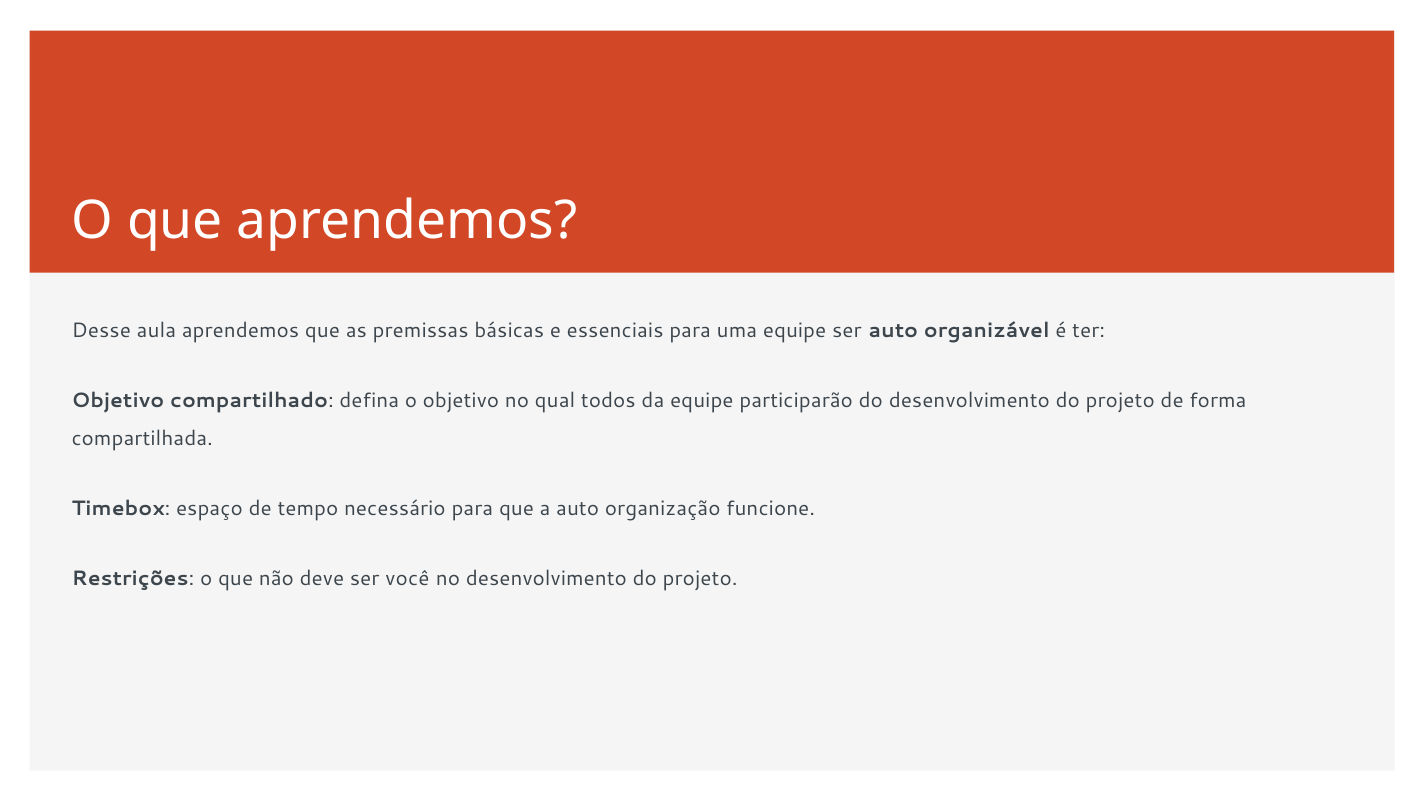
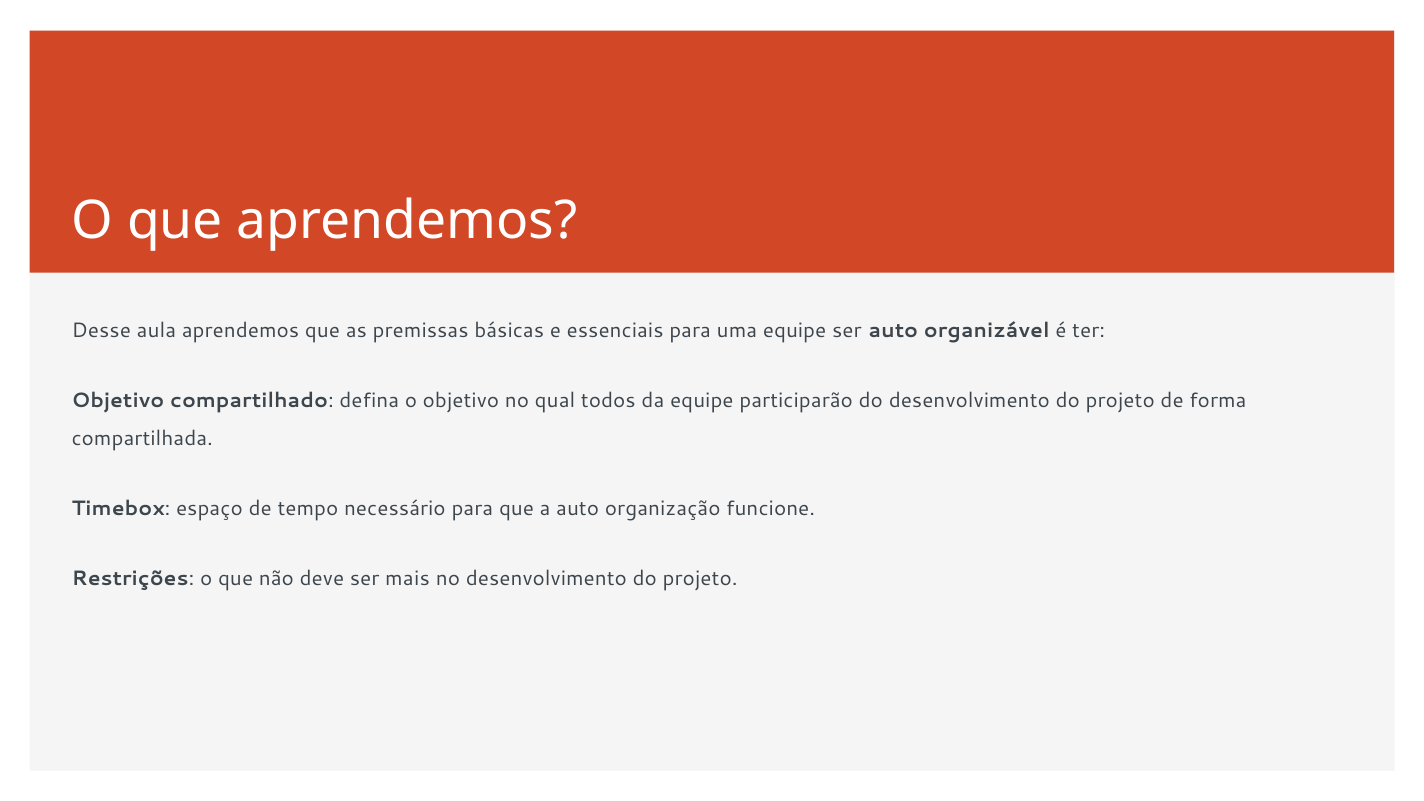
você: você -> mais (408, 579)
